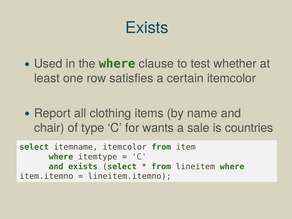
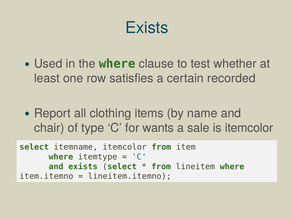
certain itemcolor: itemcolor -> recorded (231, 78)
is countries: countries -> itemcolor (249, 128)
